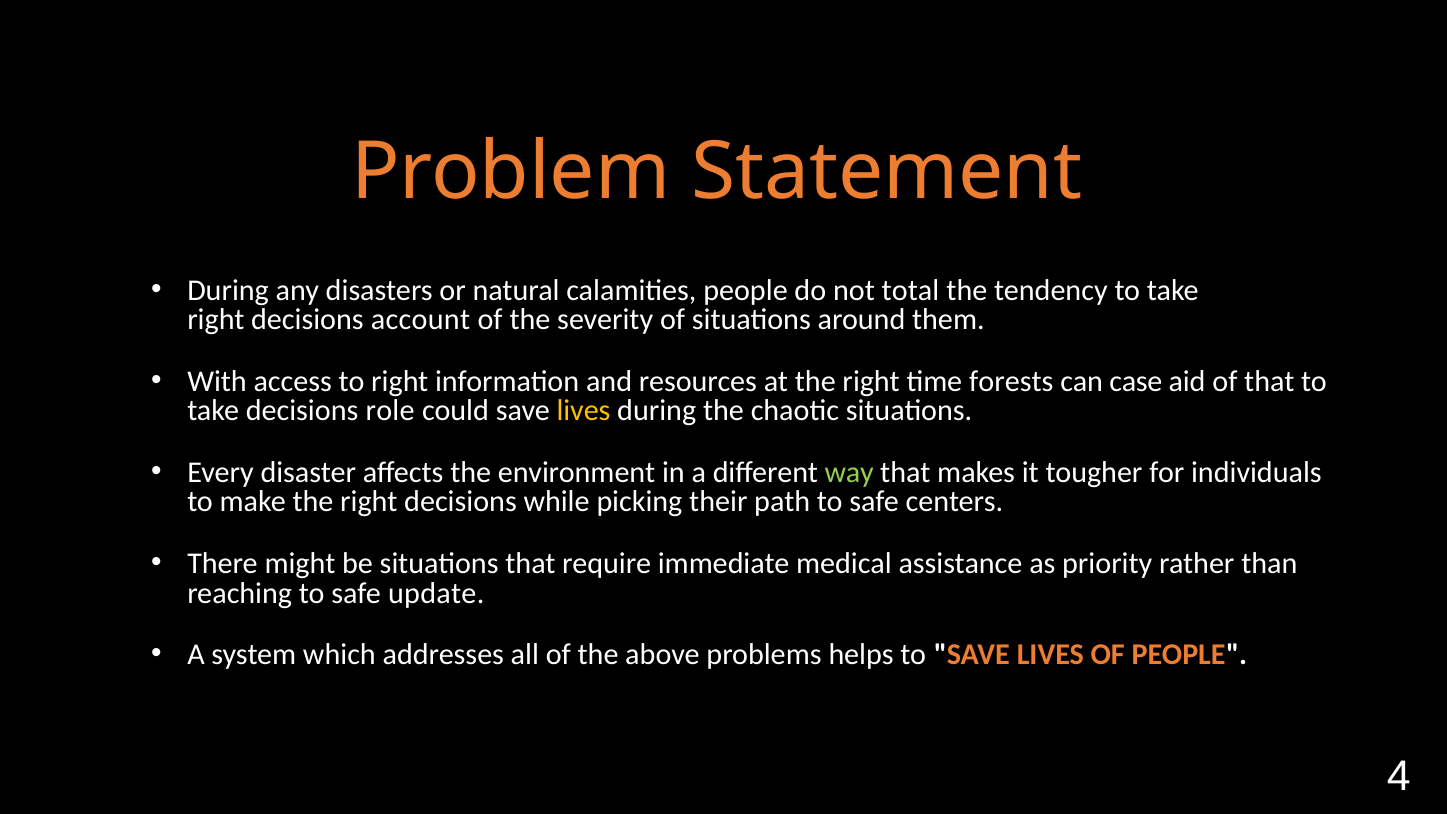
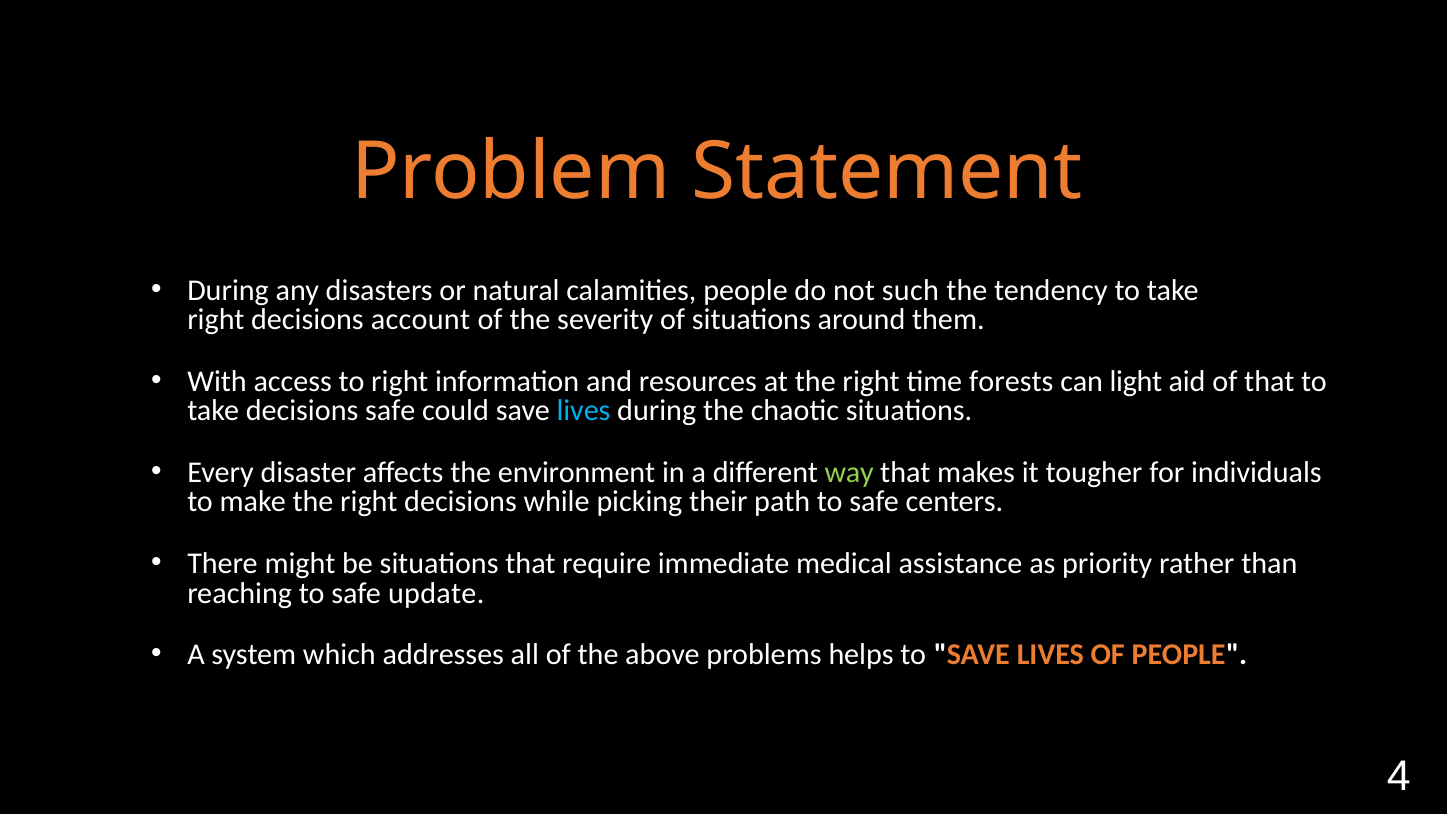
total: total -> such (910, 291)
case: case -> light (1136, 382)
decisions role: role -> safe (390, 411)
lives colour: yellow -> light blue (583, 411)
